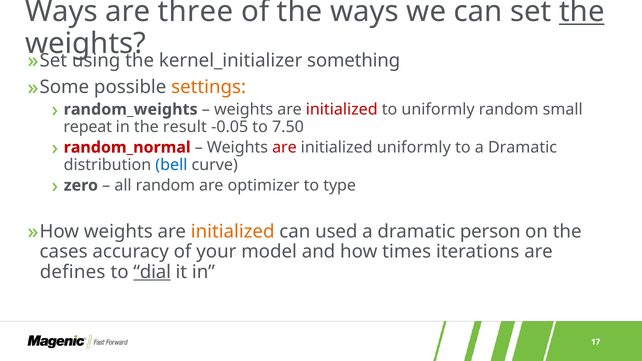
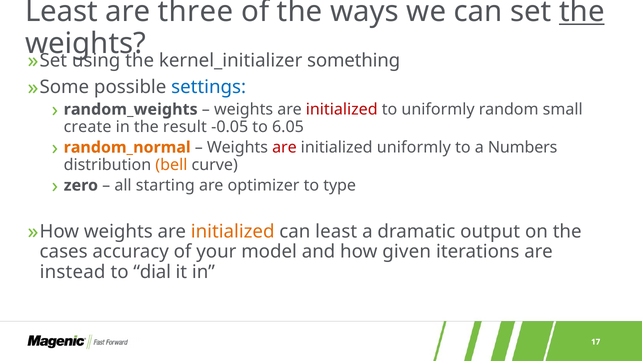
Ways: Ways -> Least (62, 12)
settings colour: orange -> blue (209, 87)
repeat: repeat -> create (88, 127)
7.50: 7.50 -> 6.05 (288, 127)
random_normal colour: red -> orange (127, 147)
to a Dramatic: Dramatic -> Numbers (523, 147)
bell colour: blue -> orange (171, 165)
all random: random -> starting (165, 185)
can used: used -> least (336, 232)
person: person -> output (490, 232)
times: times -> given (407, 252)
defines: defines -> instead (73, 272)
dial underline: present -> none (152, 272)
